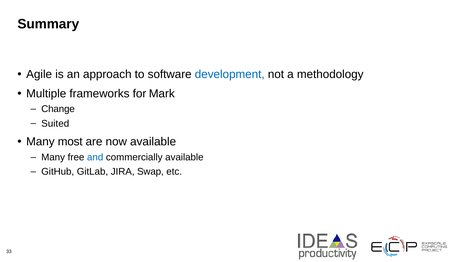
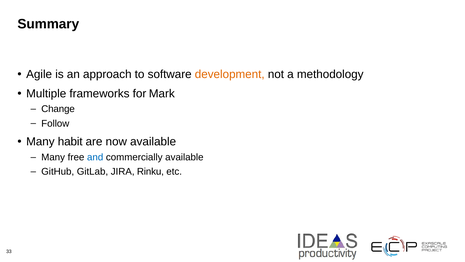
development colour: blue -> orange (230, 74)
Suited: Suited -> Follow (55, 123)
most: most -> habit (70, 142)
Swap: Swap -> Rinku (150, 171)
